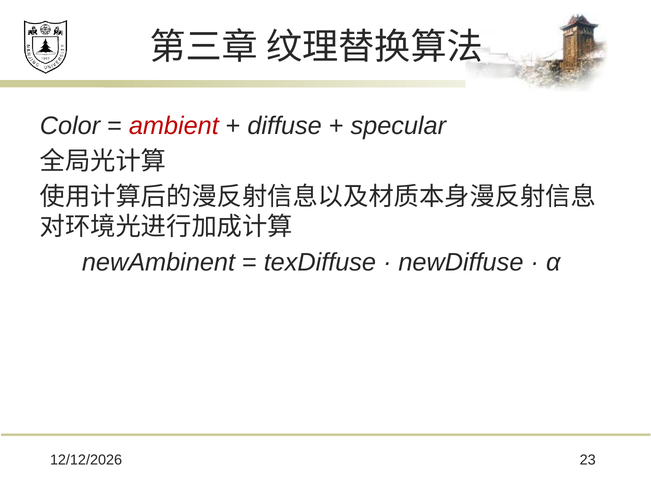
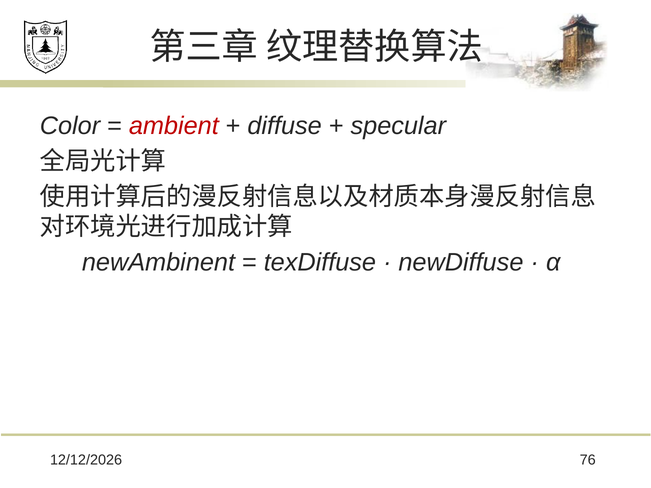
23: 23 -> 76 (588, 460)
